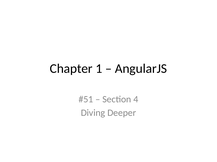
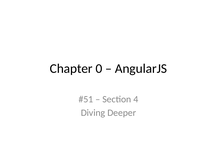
1: 1 -> 0 (99, 69)
